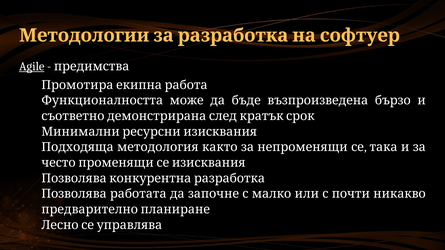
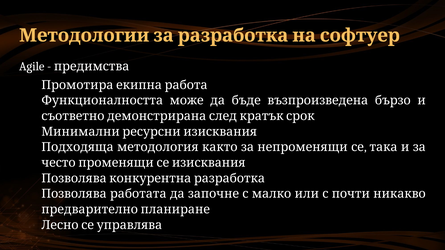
Agile underline: present -> none (32, 66)
